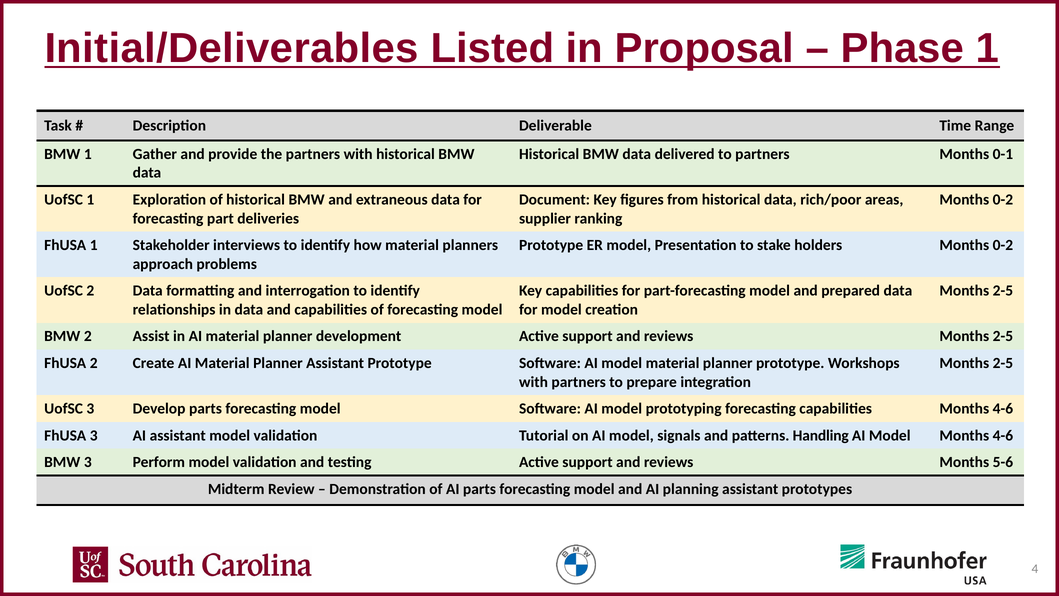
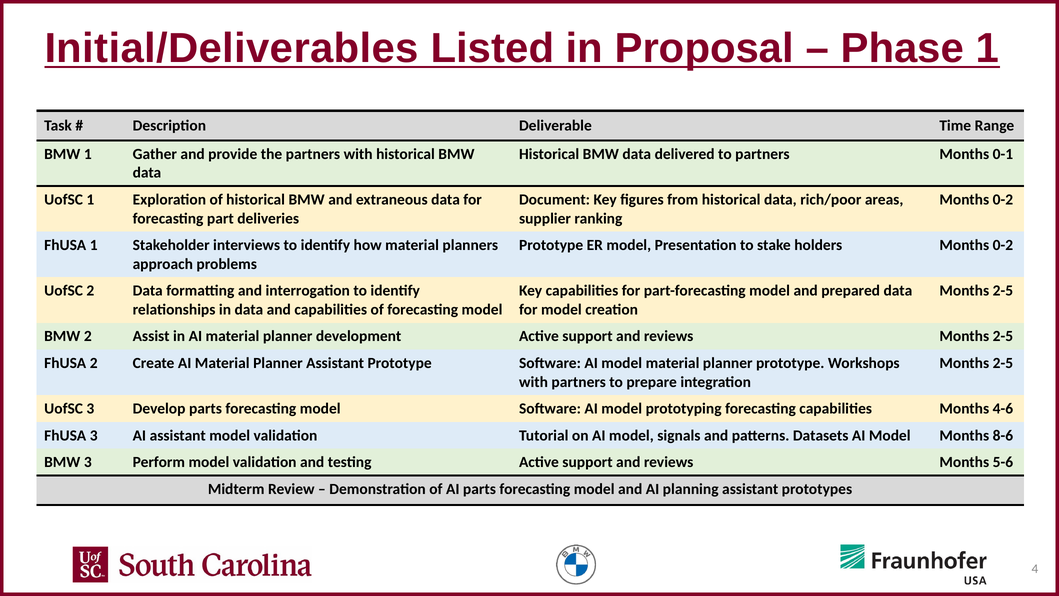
Handling: Handling -> Datasets (821, 435)
Model Months 4-6: 4-6 -> 8-6 (1003, 435)
